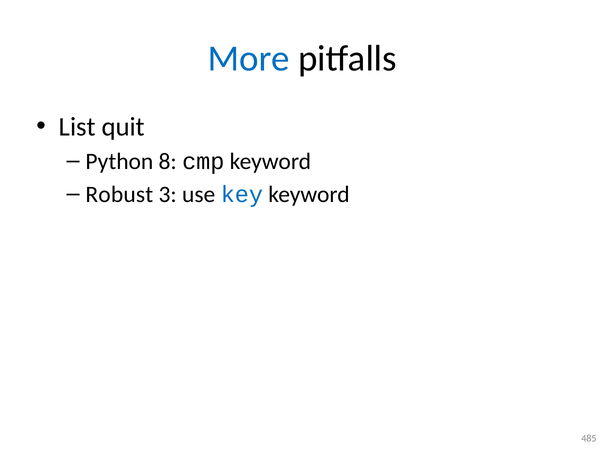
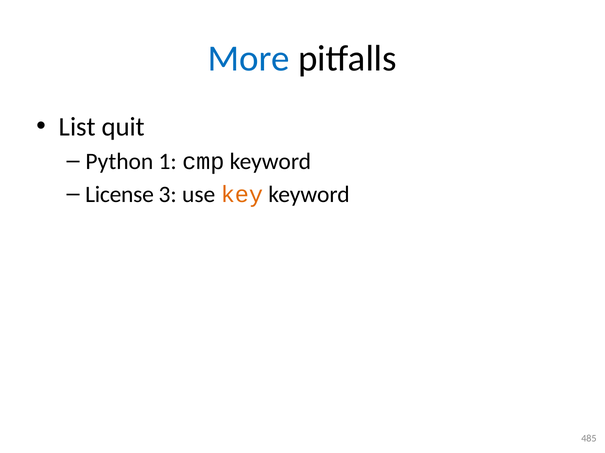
8: 8 -> 1 (168, 162)
Robust: Robust -> License (120, 195)
key colour: blue -> orange (242, 195)
